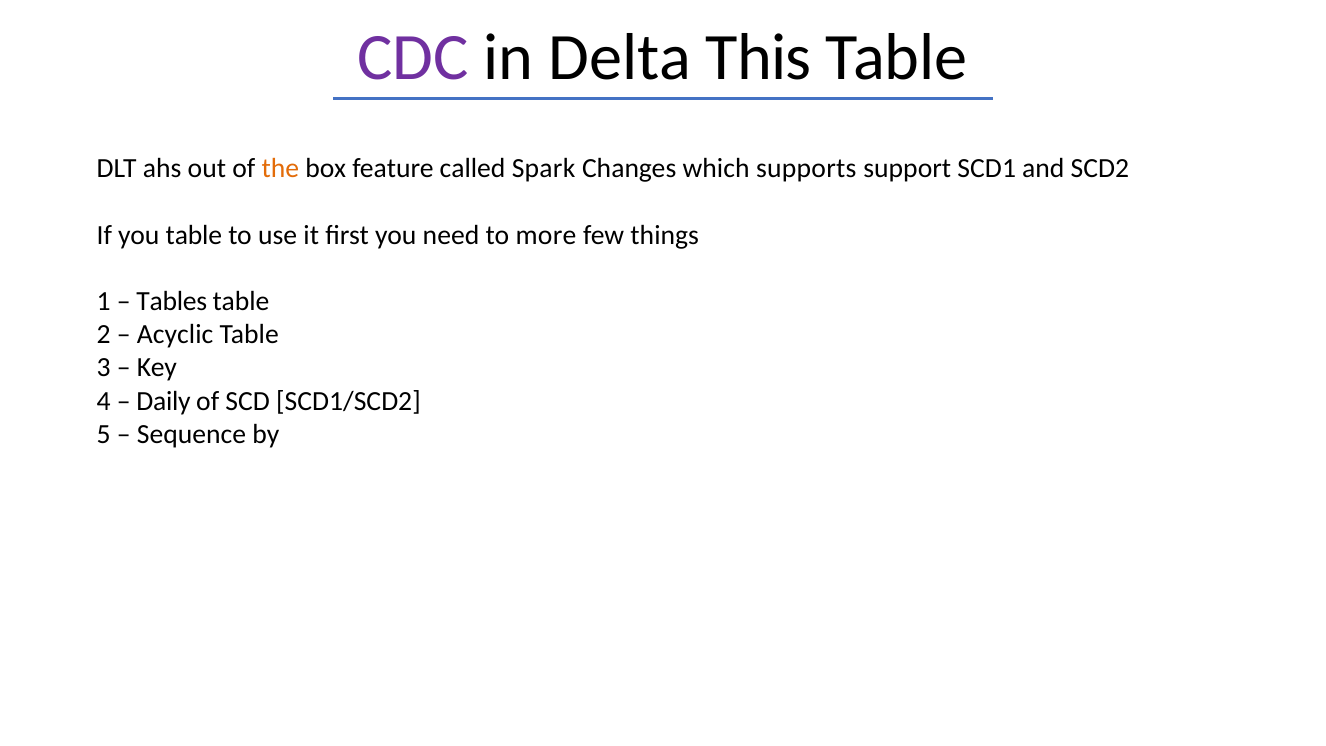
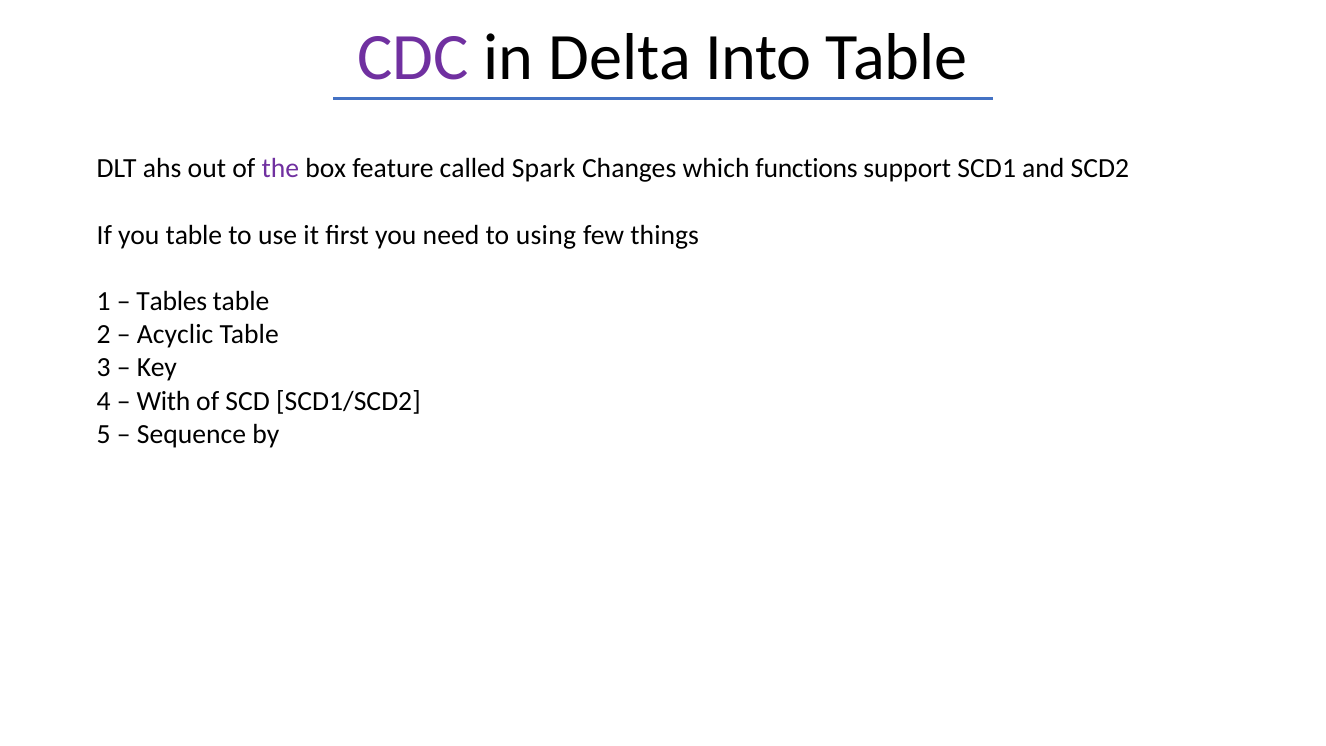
This: This -> Into (759, 57)
the colour: orange -> purple (280, 169)
supports: supports -> functions (807, 169)
more: more -> using (546, 235)
Daily: Daily -> With (164, 401)
